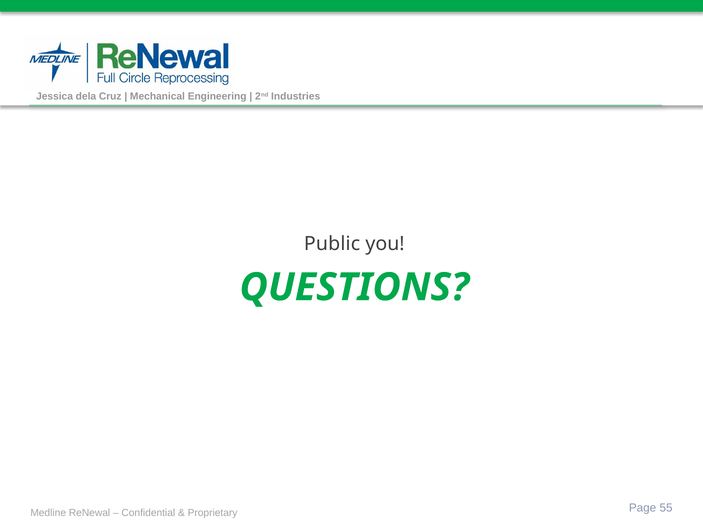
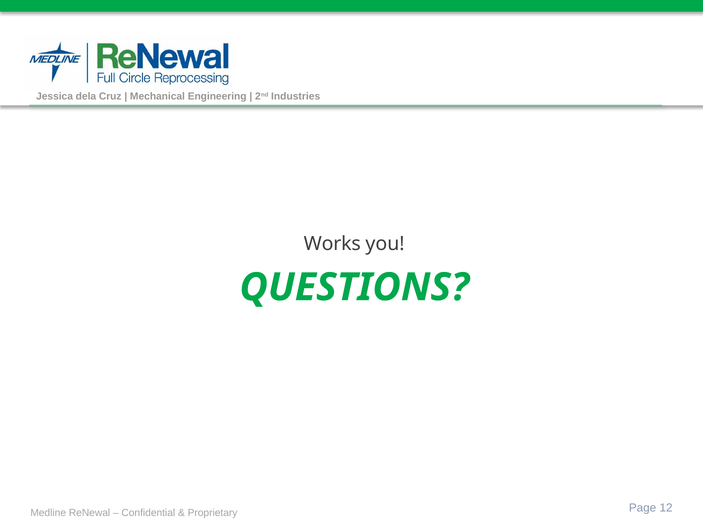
Public: Public -> Works (332, 244)
55: 55 -> 12 (666, 508)
